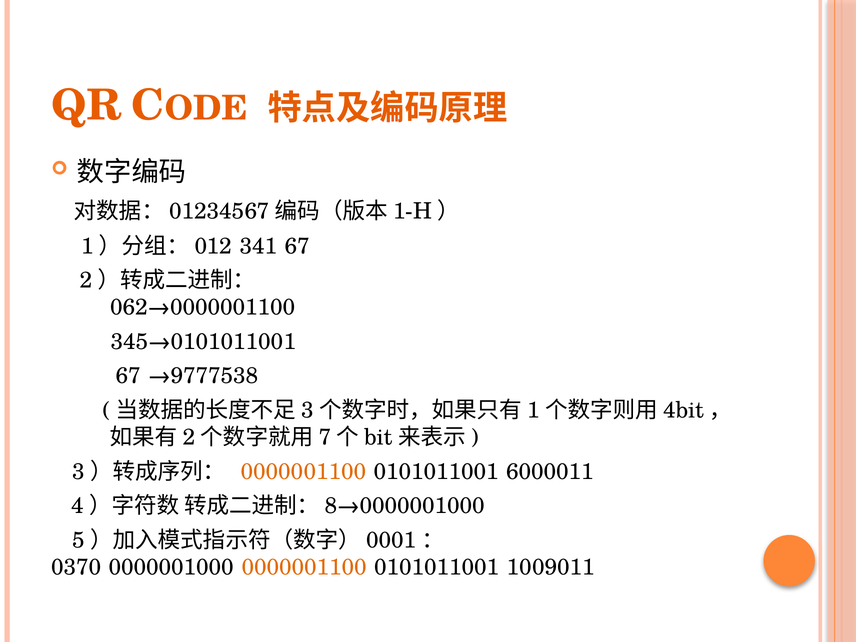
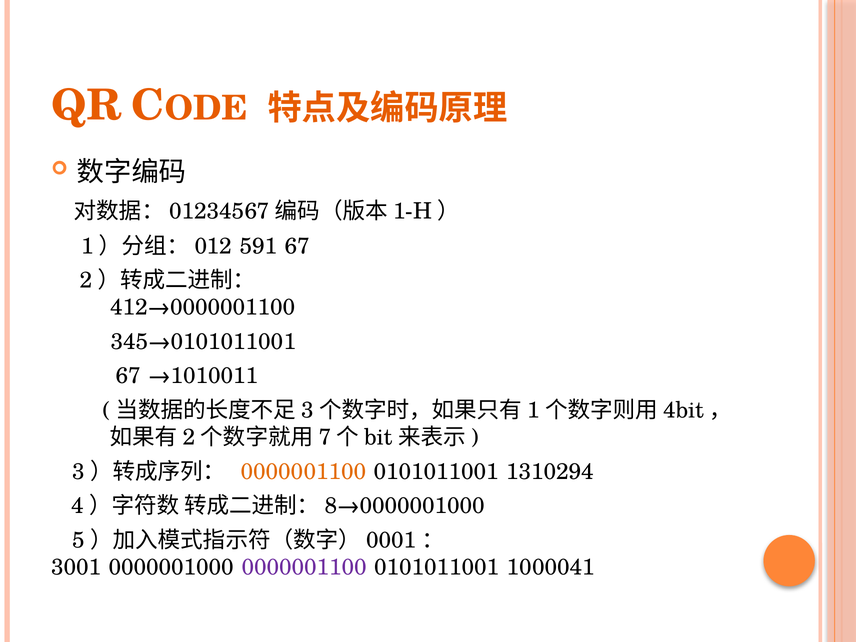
341: 341 -> 591 (258, 246)
062→0000001100: 062→0000001100 -> 412→0000001100 (203, 308)
→9777538: →9777538 -> →1010011 (203, 376)
6000011: 6000011 -> 1310294 (550, 472)
0370: 0370 -> 3001 (76, 567)
0000001100 colour: orange -> purple (304, 567)
1009011: 1009011 -> 1000041 (551, 567)
